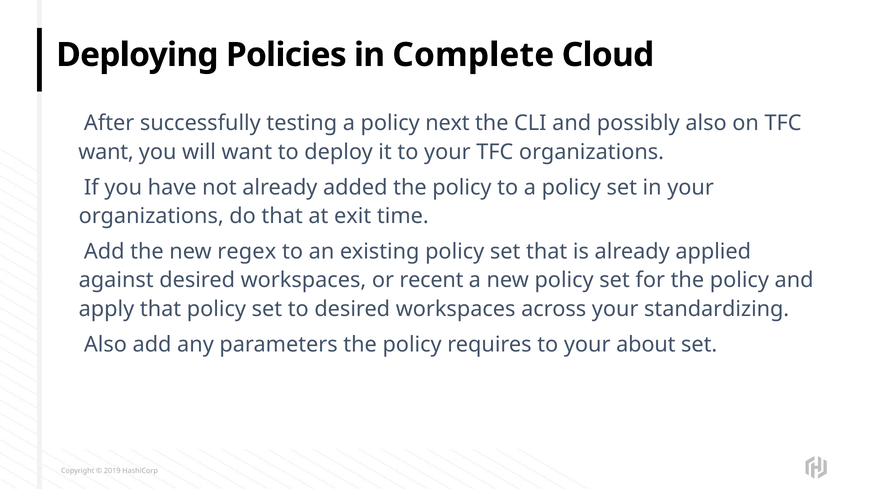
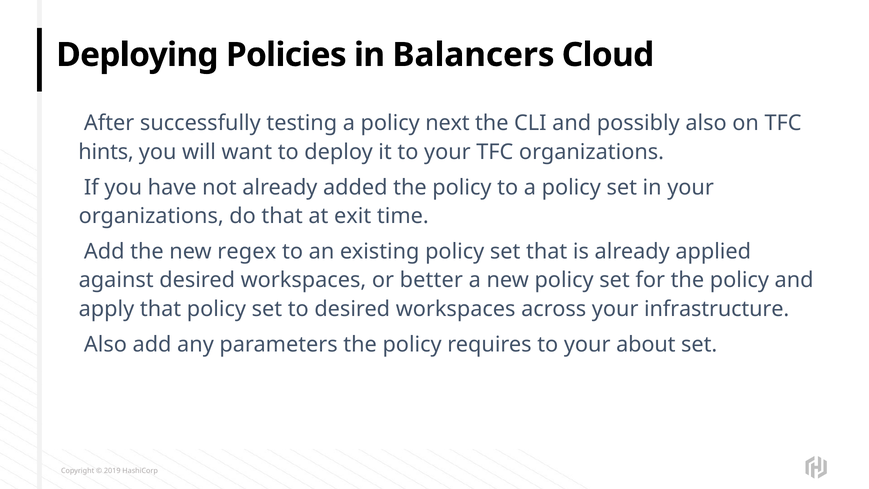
Complete: Complete -> Balancers (473, 55)
want: want -> hints (106, 152)
recent: recent -> better (431, 280)
standardizing: standardizing -> infrastructure (717, 309)
